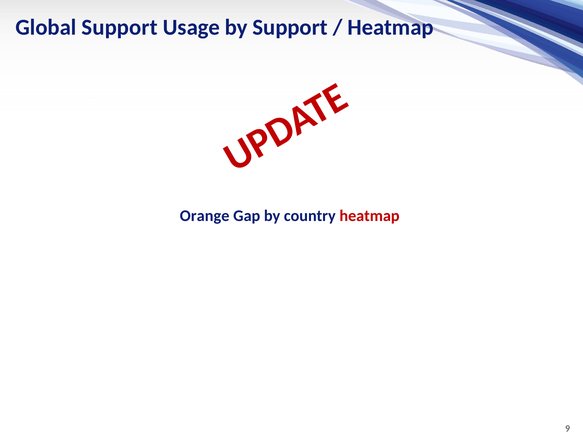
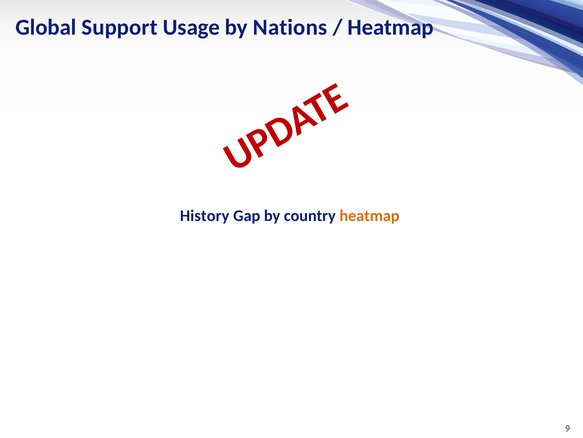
by Support: Support -> Nations (290, 27)
Orange: Orange -> History (205, 216)
heatmap colour: red -> orange (370, 216)
